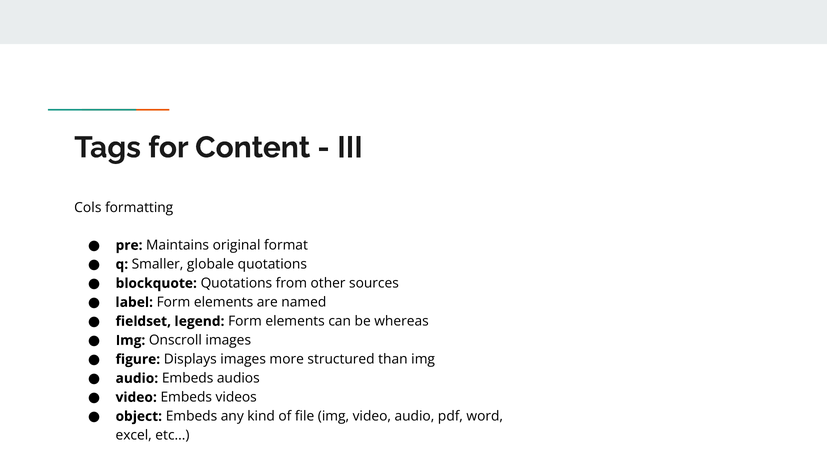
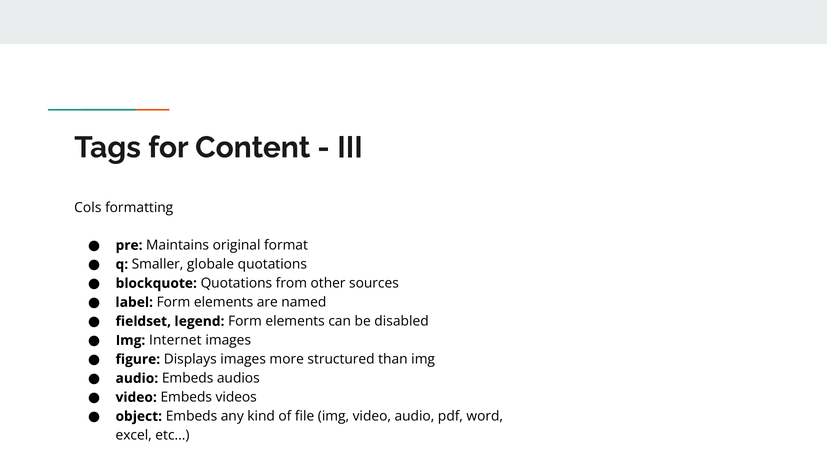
whereas: whereas -> disabled (402, 321)
Onscroll: Onscroll -> Internet (175, 340)
